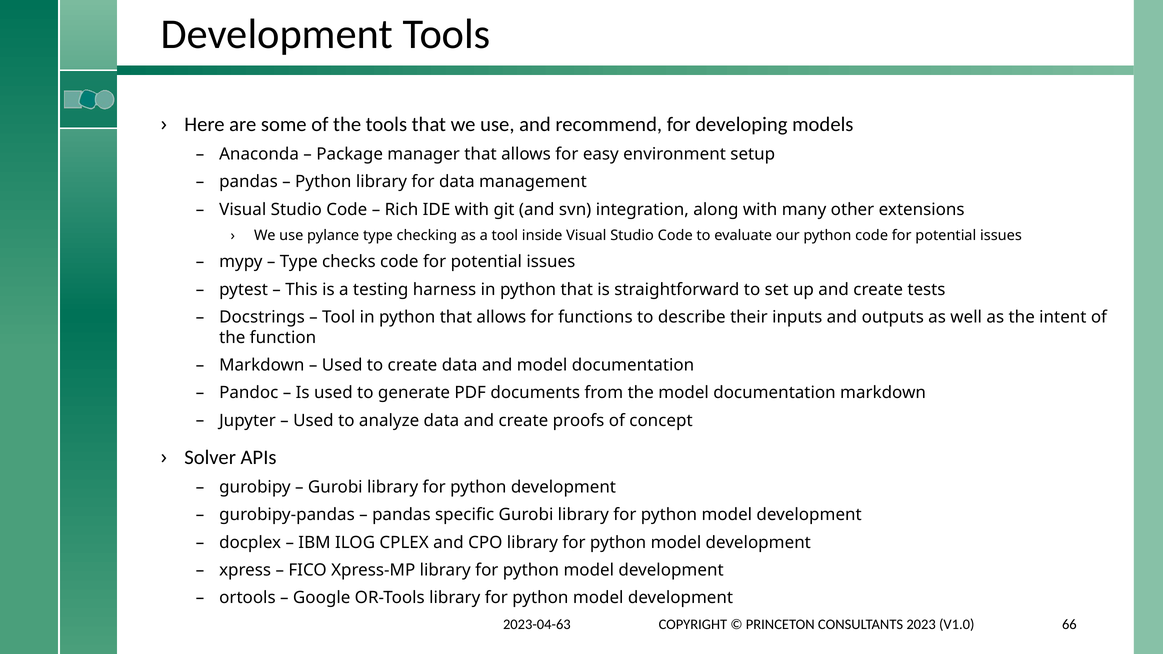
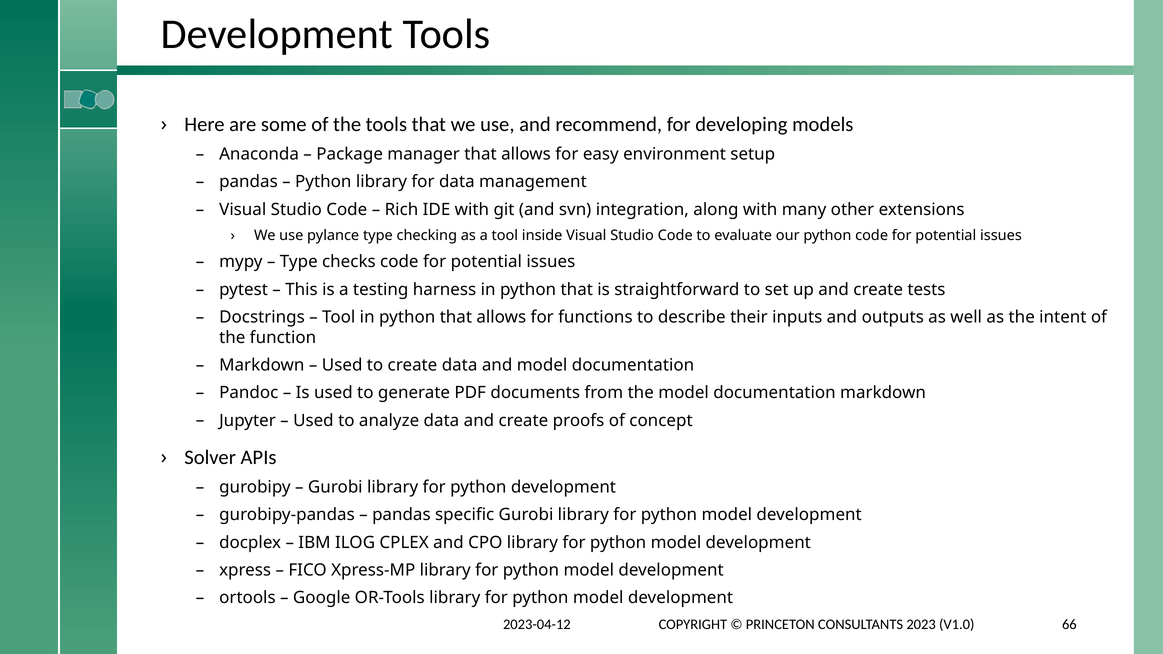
2023-04-63: 2023-04-63 -> 2023-04-12 (537, 625)
